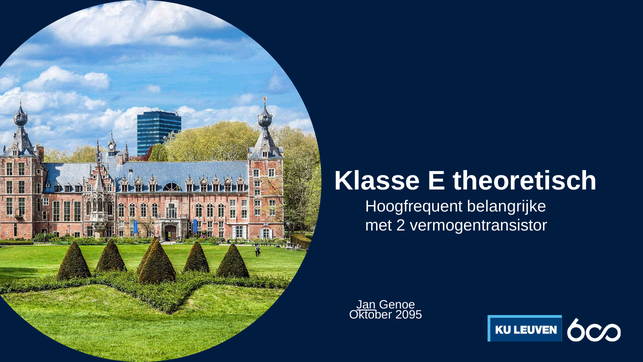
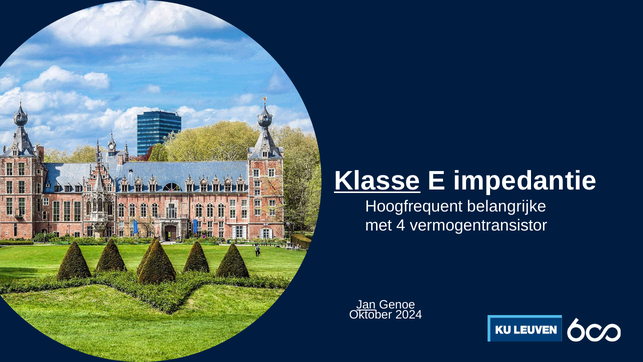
Klasse underline: none -> present (377, 181)
theoretisch: theoretisch -> impedantie (525, 181)
2: 2 -> 4 (401, 225)
2095: 2095 -> 2024 (409, 314)
